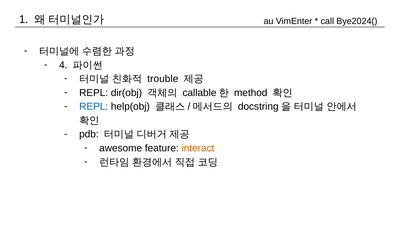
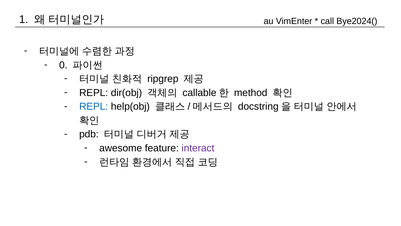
4: 4 -> 0 (63, 65)
trouble: trouble -> ripgrep (163, 79)
interact colour: orange -> purple (198, 148)
